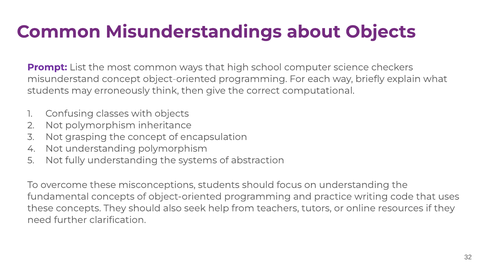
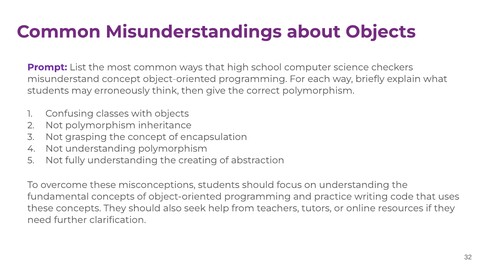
correct computational: computational -> polymorphism (318, 90)
systems: systems -> creating (198, 160)
